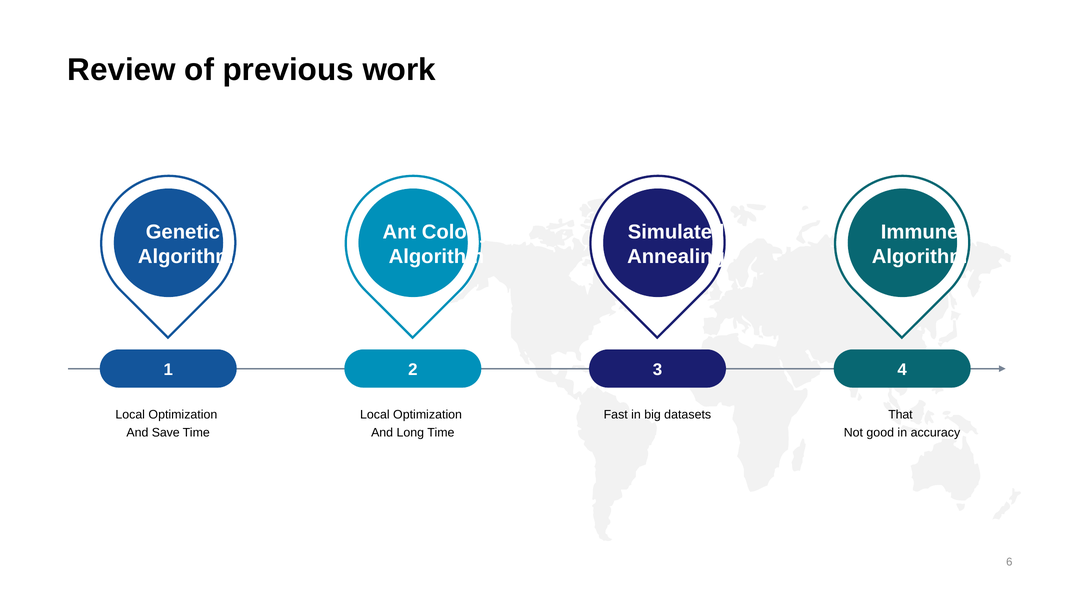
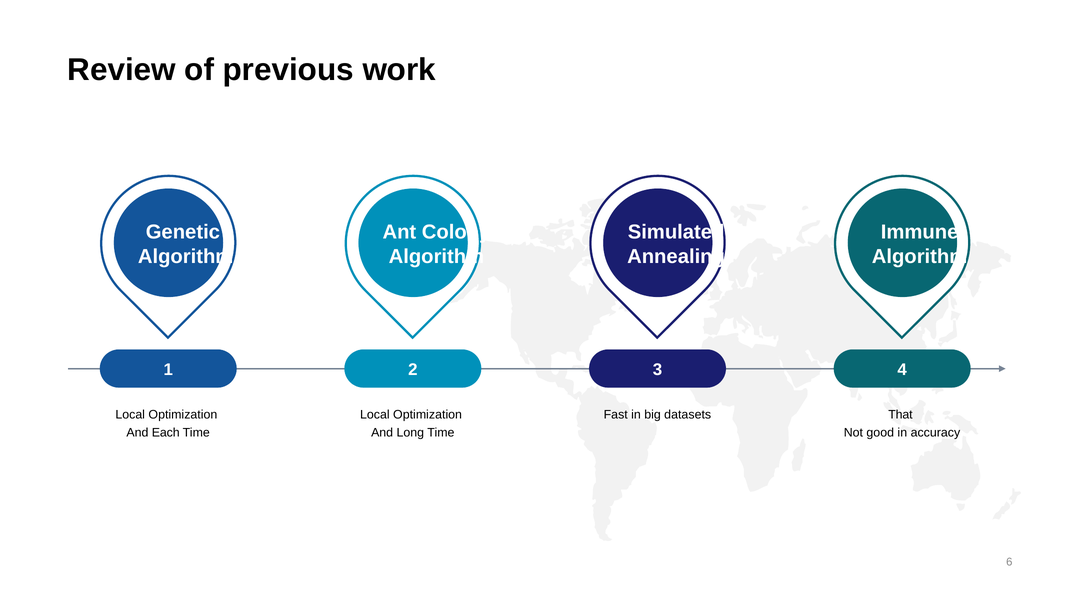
Save: Save -> Each (166, 433)
